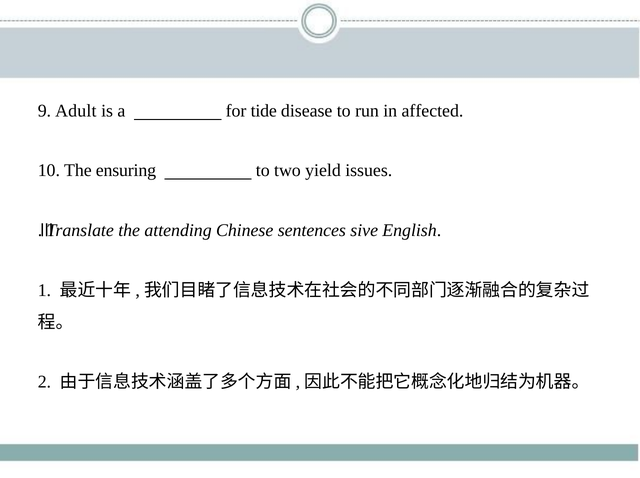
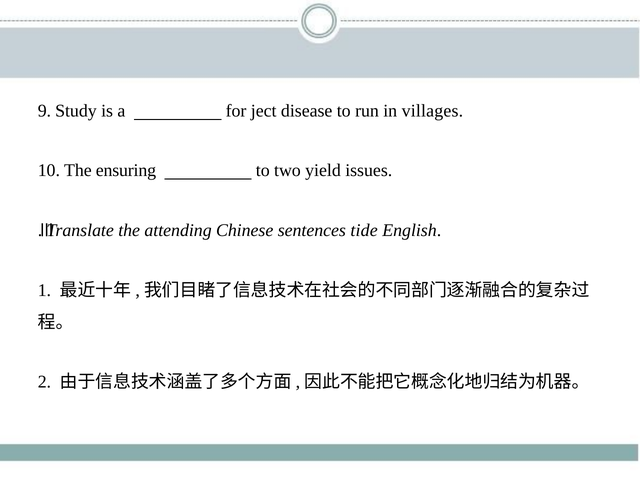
Adult: Adult -> Study (76, 111)
tide: tide -> ject (264, 111)
affected: affected -> villages (432, 111)
sive: sive -> tide (364, 231)
